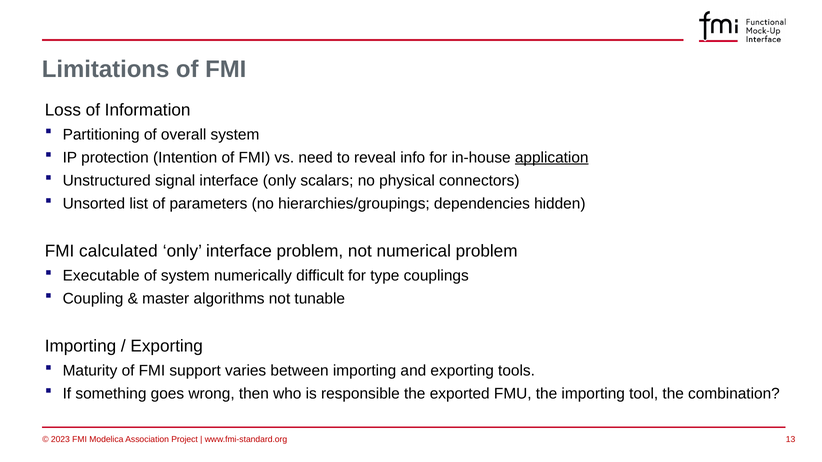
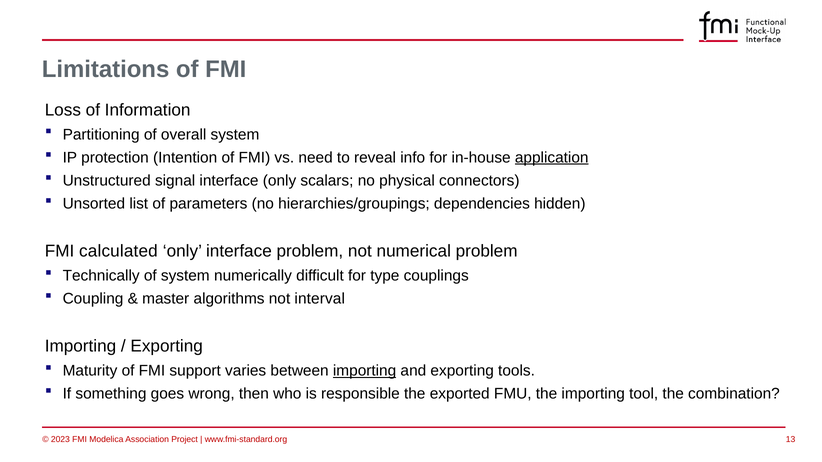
Executable: Executable -> Technically (101, 276)
tunable: tunable -> interval (320, 299)
importing underline: none -> present (365, 371)
